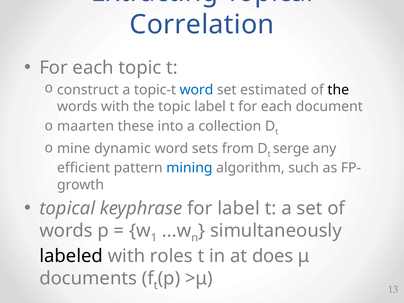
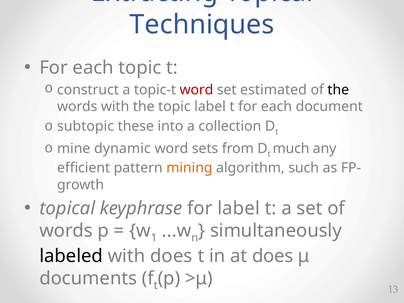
Correlation: Correlation -> Techniques (202, 25)
word colour: blue -> red (196, 90)
maarten: maarten -> subtopic (86, 126)
serge: serge -> much (291, 149)
mining colour: blue -> orange (189, 168)
with roles: roles -> does (171, 256)
